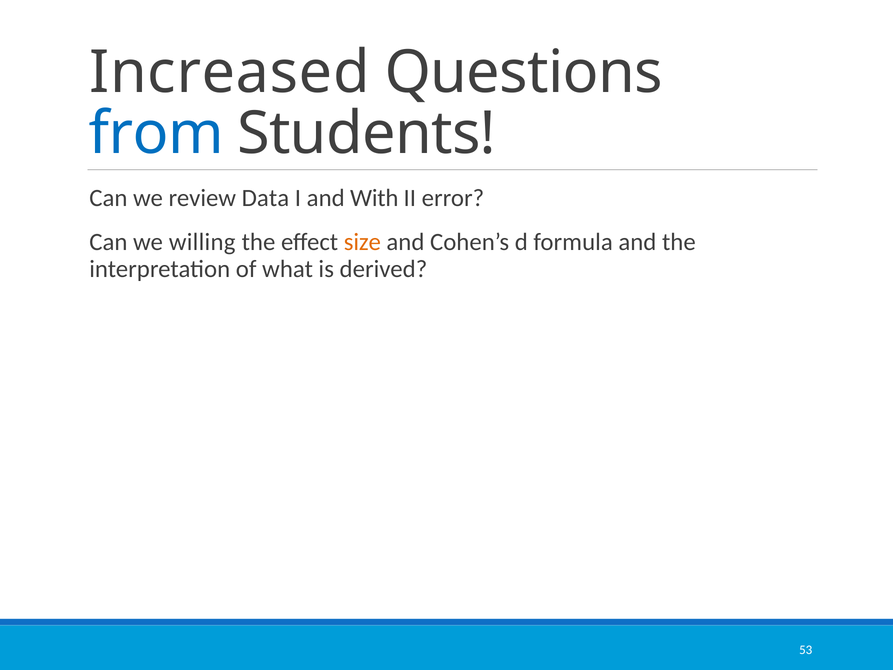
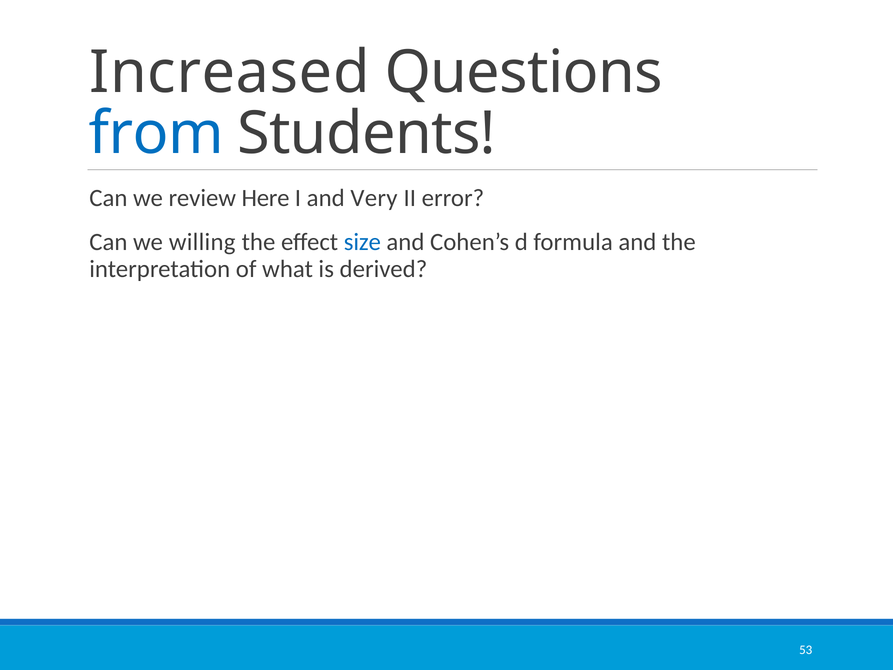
Data: Data -> Here (266, 198)
With: With -> Very (374, 198)
size colour: orange -> blue (362, 242)
